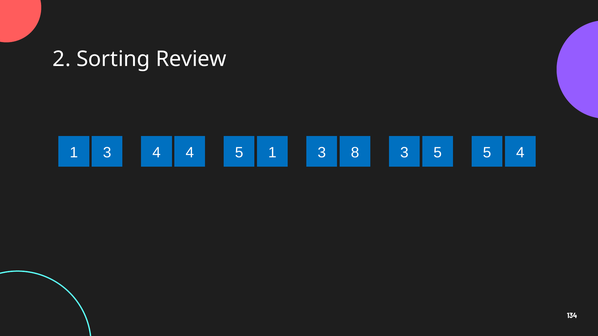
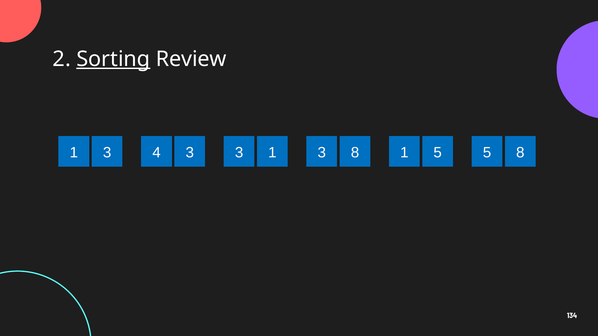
Sorting underline: none -> present (113, 59)
4 4: 4 -> 3 (190, 153)
1 3 5: 5 -> 3 (239, 153)
3 8 3: 3 -> 1 (404, 153)
5 4: 4 -> 8 (520, 153)
